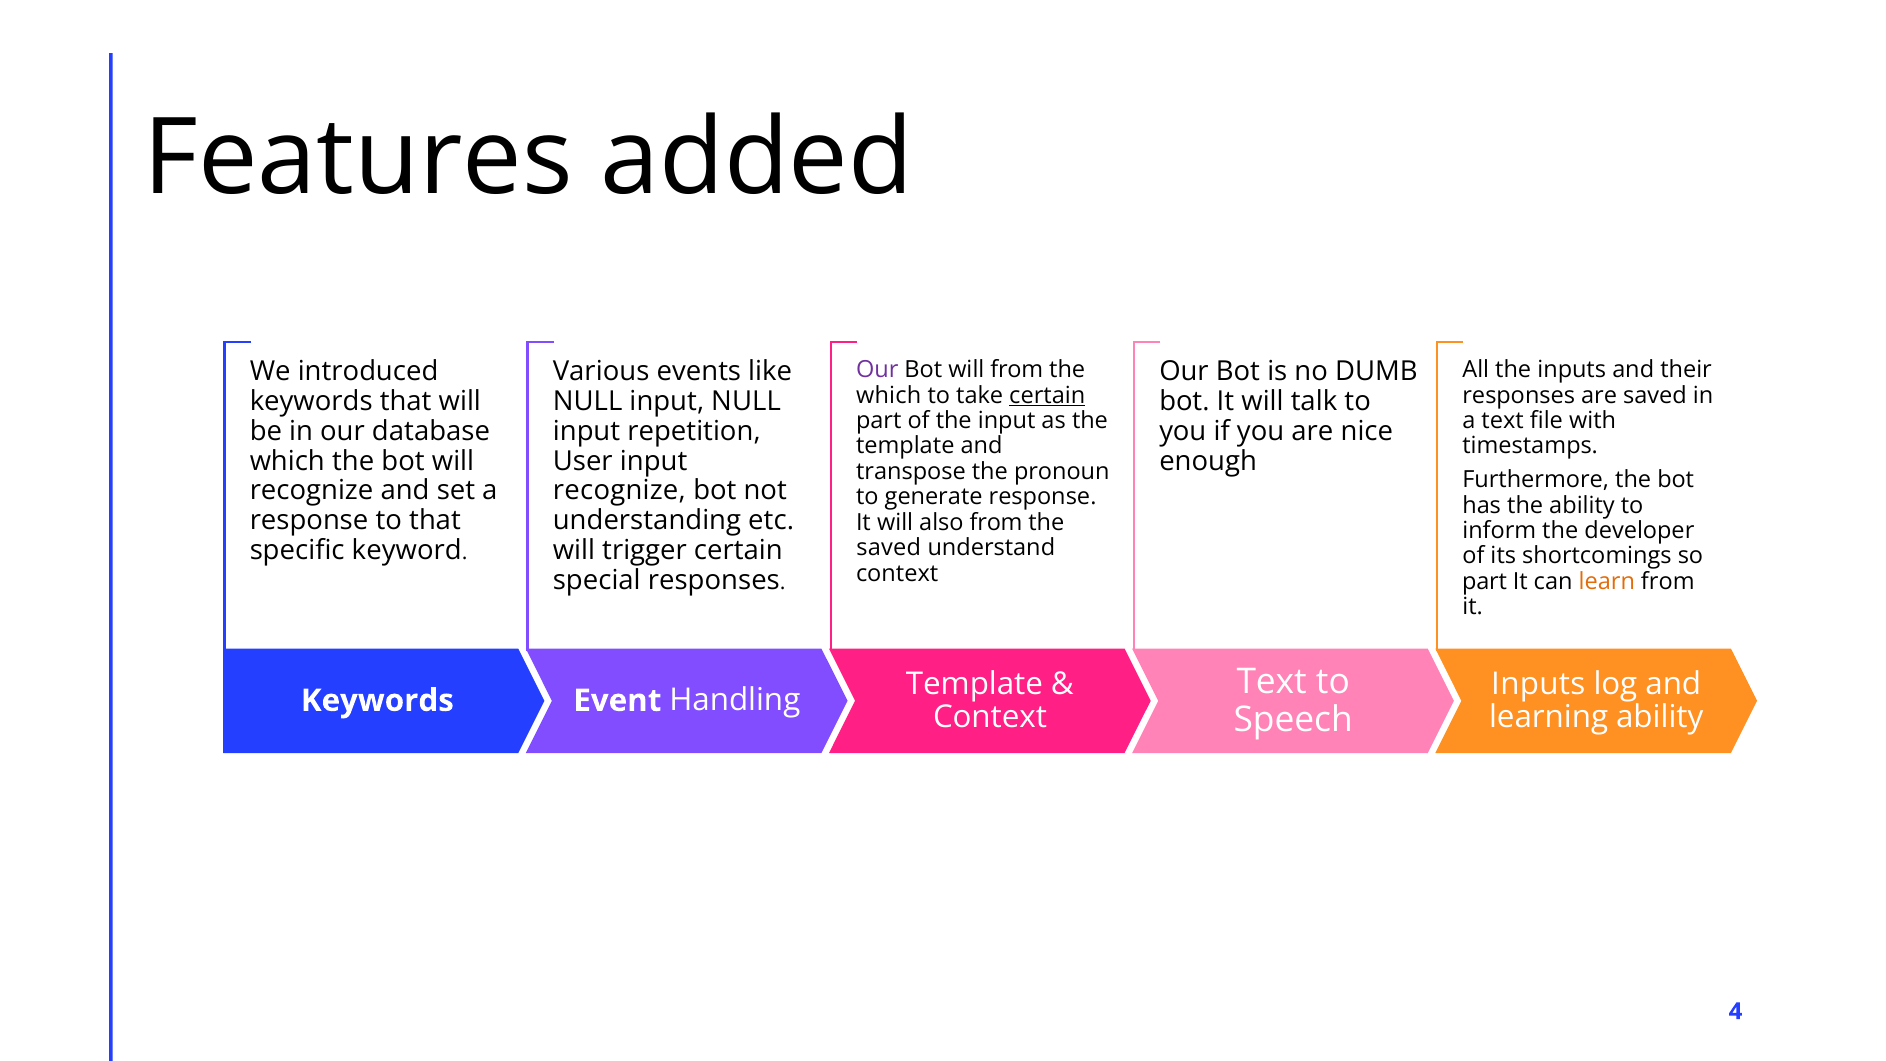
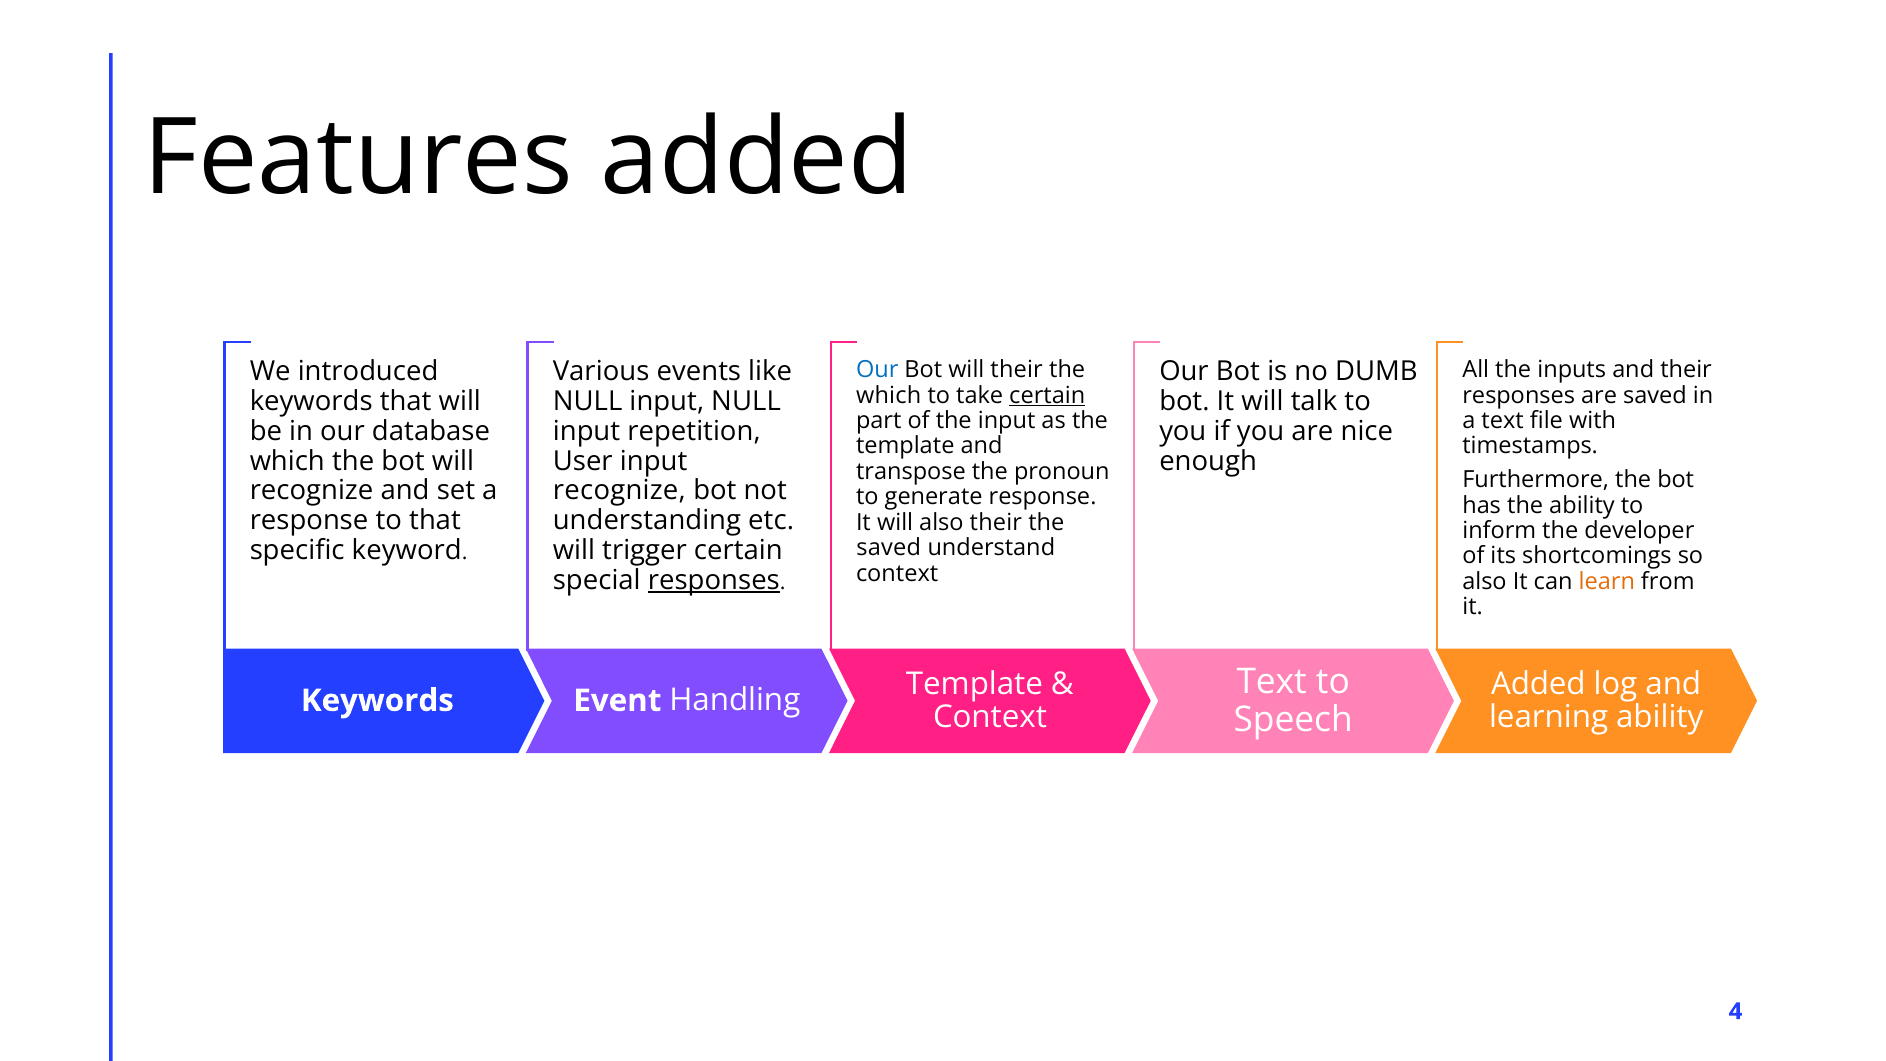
Our colour: purple -> blue (877, 370)
will from: from -> their (1017, 370)
also from: from -> their (996, 522)
responses underline: none -> present (714, 580)
part: part -> also (1485, 582)
Inputs: Inputs -> Added (1538, 684)
